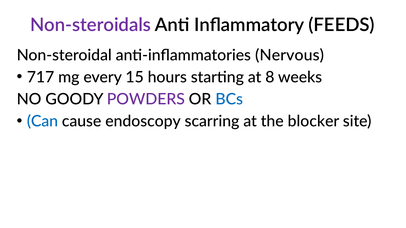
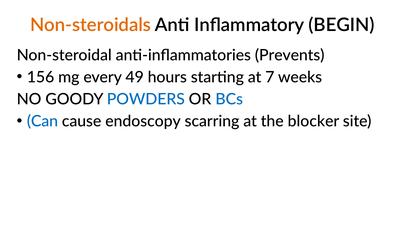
Non-steroidals colour: purple -> orange (90, 25)
FEEDS: FEEDS -> BEGIN (342, 25)
Nervous: Nervous -> Prevents (290, 55)
717: 717 -> 156 (41, 77)
15: 15 -> 49 (135, 77)
8: 8 -> 7 (270, 77)
POWDERS colour: purple -> blue (146, 100)
